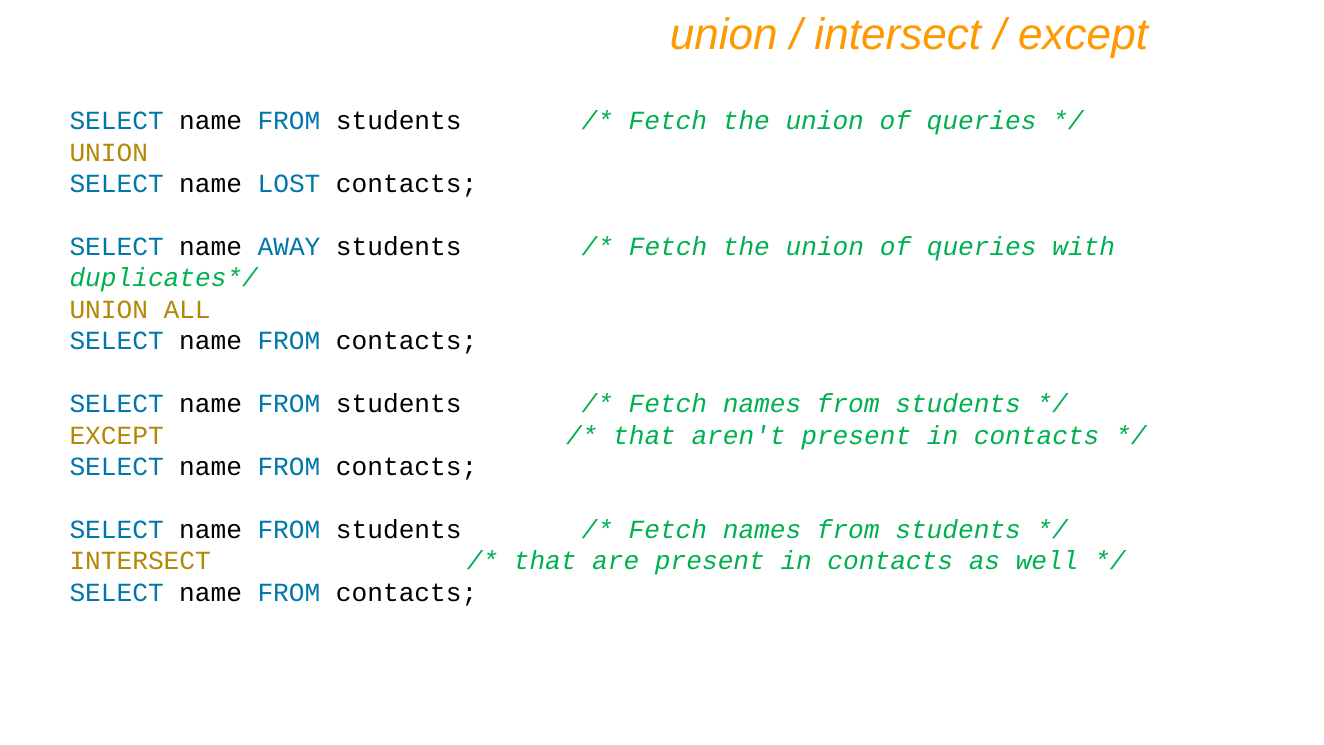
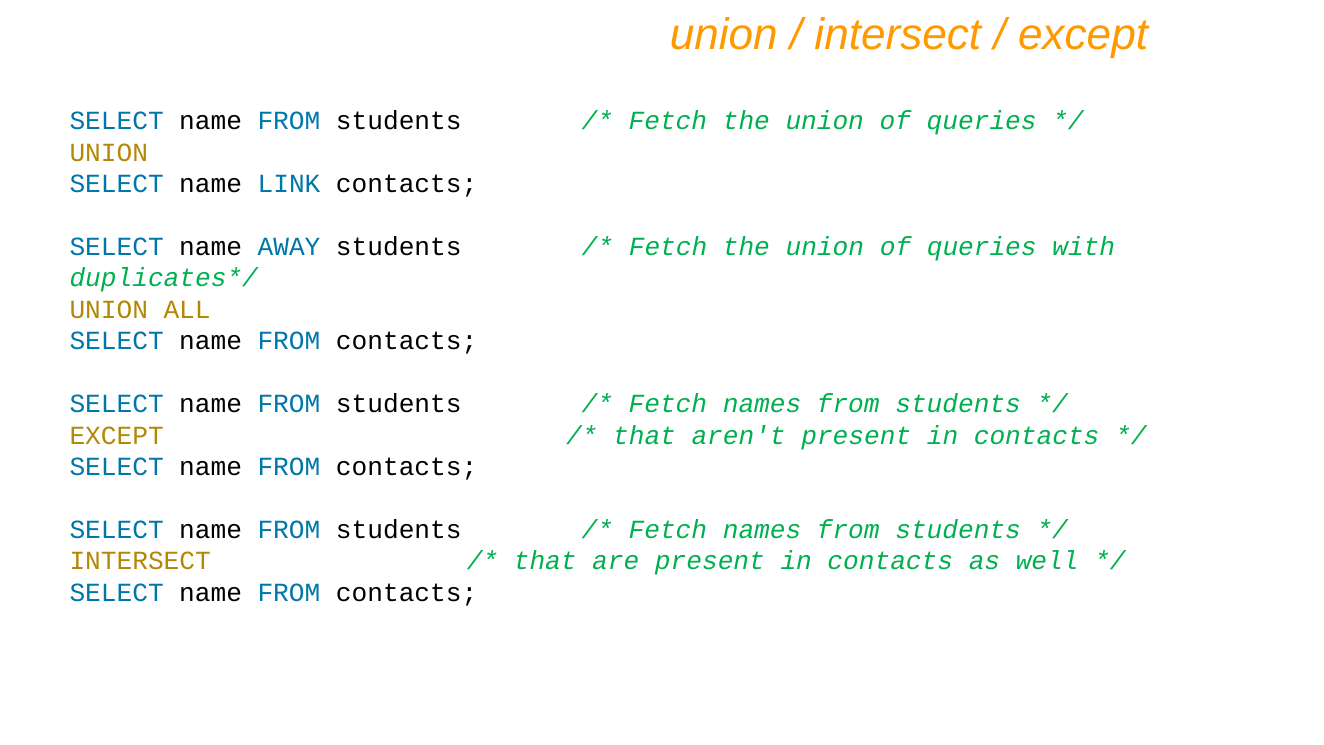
LOST: LOST -> LINK (289, 184)
